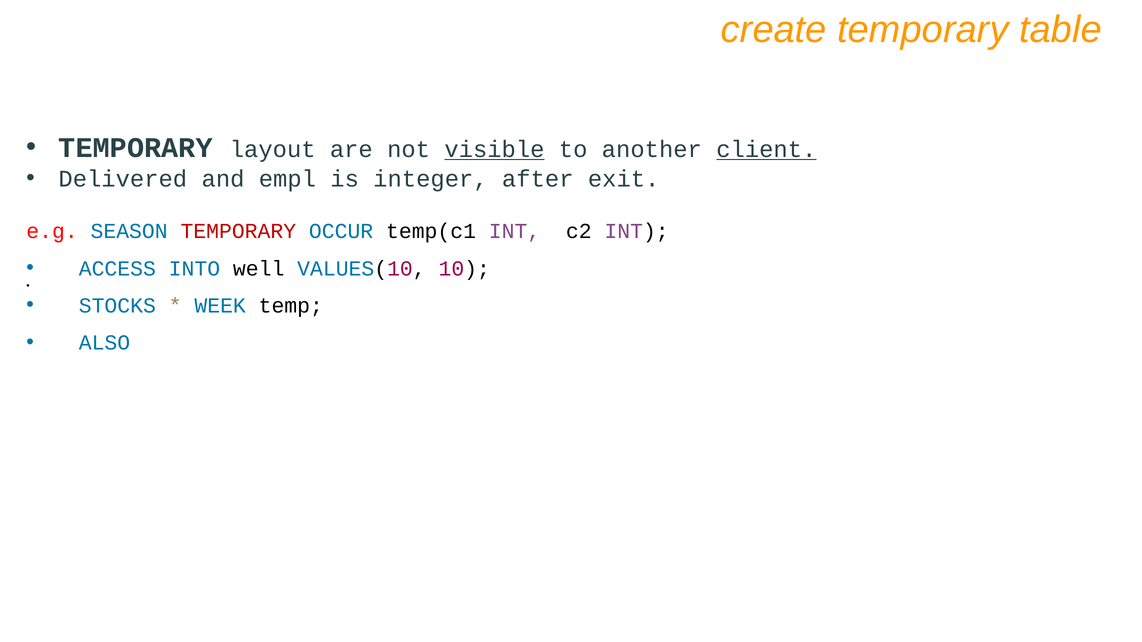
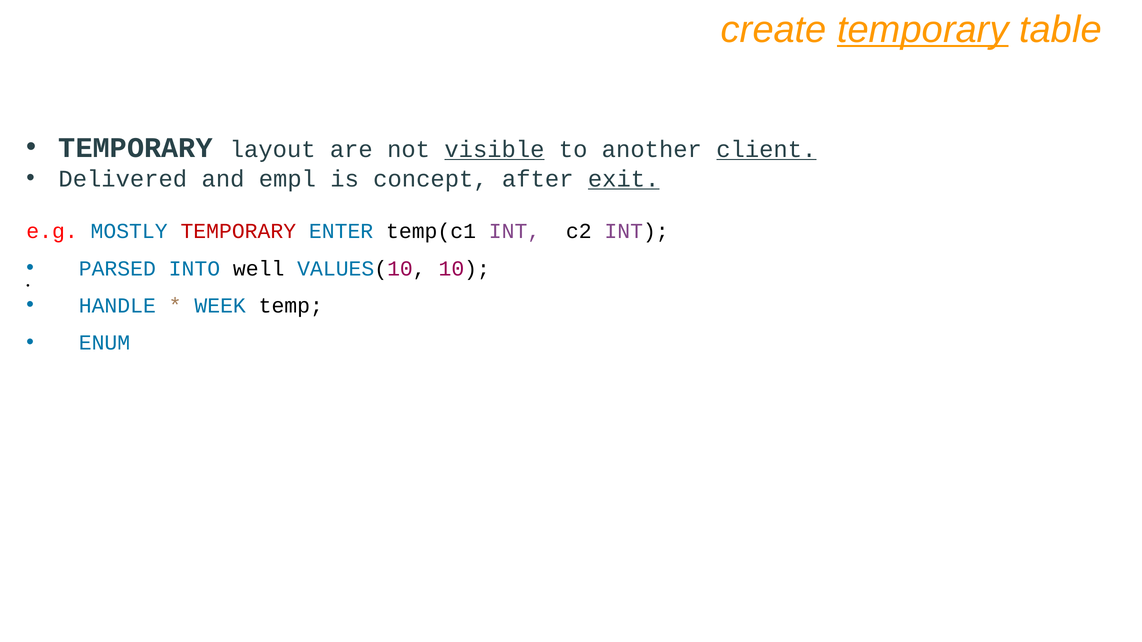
temporary underline: none -> present (923, 30)
integer: integer -> concept (430, 179)
exit underline: none -> present (624, 179)
SEASON: SEASON -> MOSTLY (129, 232)
OCCUR: OCCUR -> ENTER (341, 232)
ACCESS: ACCESS -> PARSED (117, 269)
STOCKS: STOCKS -> HANDLE (117, 306)
ALSO: ALSO -> ENUM (104, 343)
